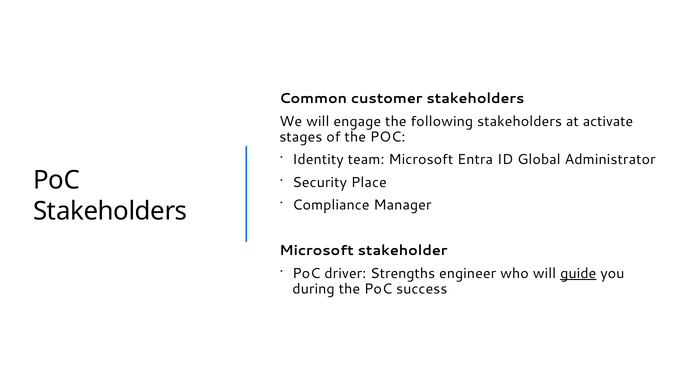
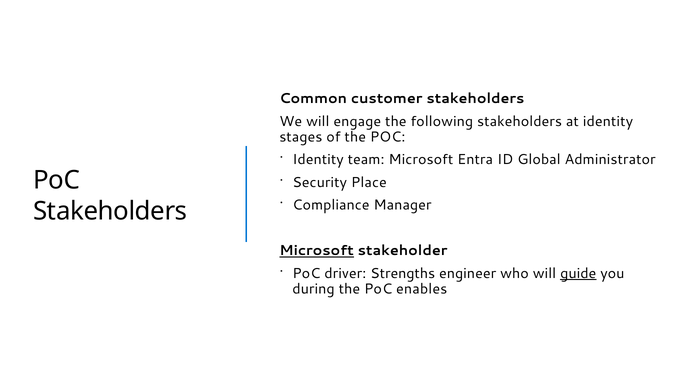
at activate: activate -> identity (608, 121)
Microsoft underline: none -> present (317, 250)
success: success -> enables (422, 289)
